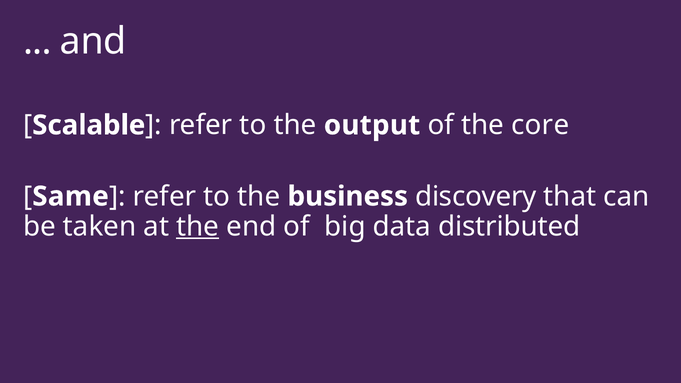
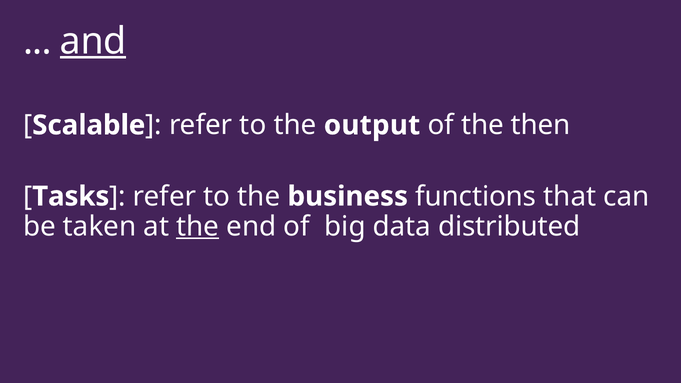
and underline: none -> present (93, 41)
core: core -> then (541, 125)
Same: Same -> Tasks (71, 196)
discovery: discovery -> functions (476, 196)
